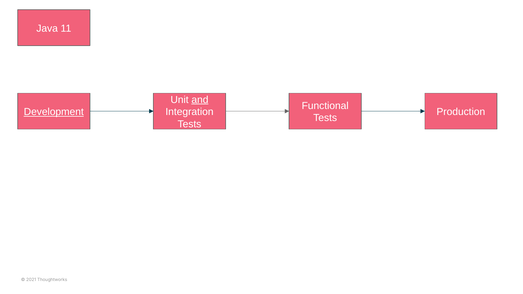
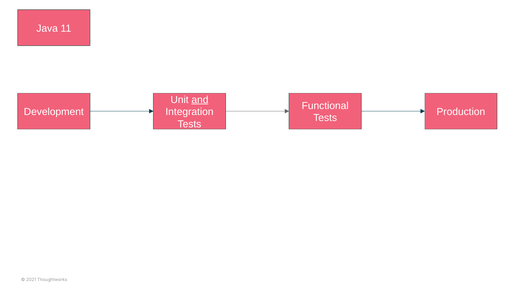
Development underline: present -> none (54, 112)
